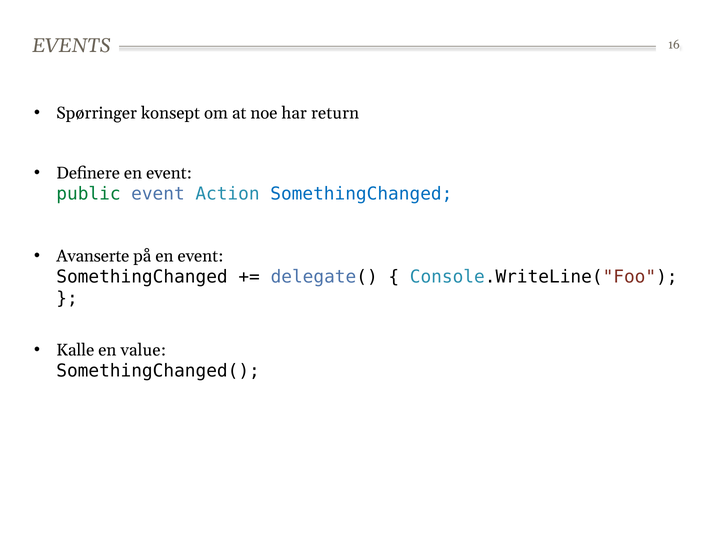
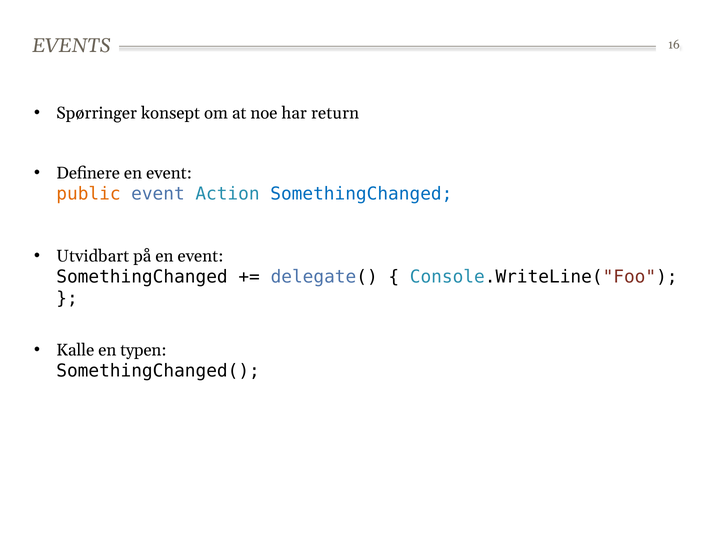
public colour: green -> orange (88, 194)
Avanserte: Avanserte -> Utvidbart (93, 256)
value: value -> typen (143, 350)
